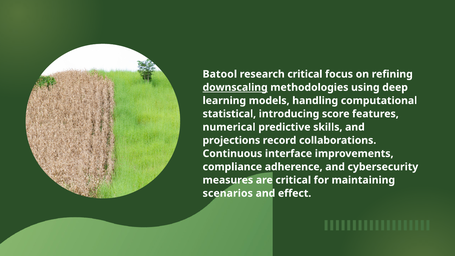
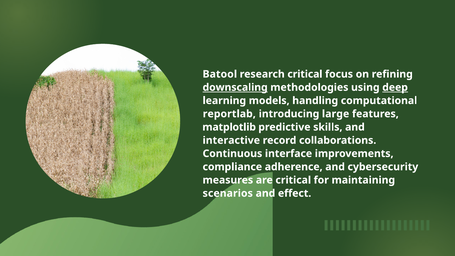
deep underline: none -> present (395, 87)
statistical: statistical -> reportlab (229, 114)
score: score -> large (336, 114)
numerical: numerical -> matplotlib (229, 127)
projections: projections -> interactive (231, 140)
